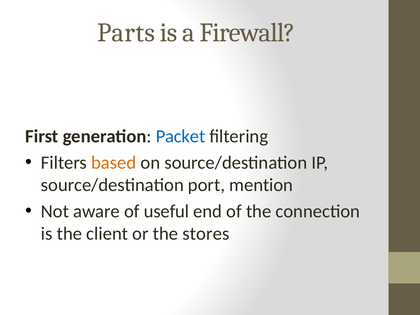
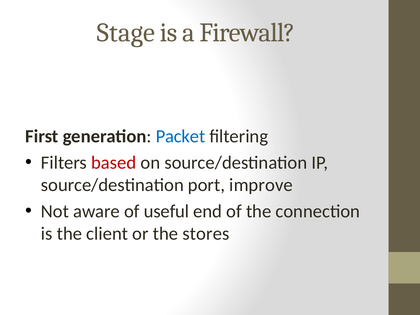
Parts: Parts -> Stage (126, 33)
based colour: orange -> red (114, 163)
mention: mention -> improve (261, 185)
